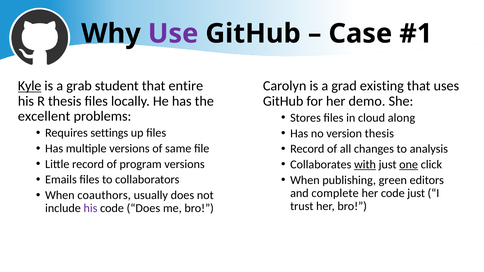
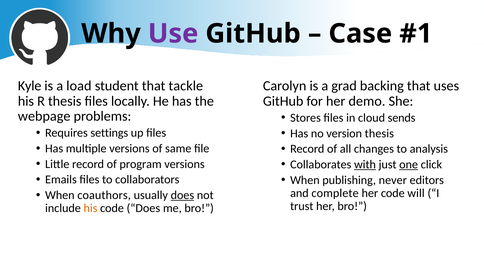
Kyle underline: present -> none (30, 86)
grab: grab -> load (79, 86)
entire: entire -> tackle (186, 86)
existing: existing -> backing (382, 86)
excellent: excellent -> webpage (44, 116)
along: along -> sends (402, 118)
green: green -> never (393, 180)
code just: just -> will (416, 193)
does underline: none -> present (182, 195)
his colour: purple -> orange (90, 208)
